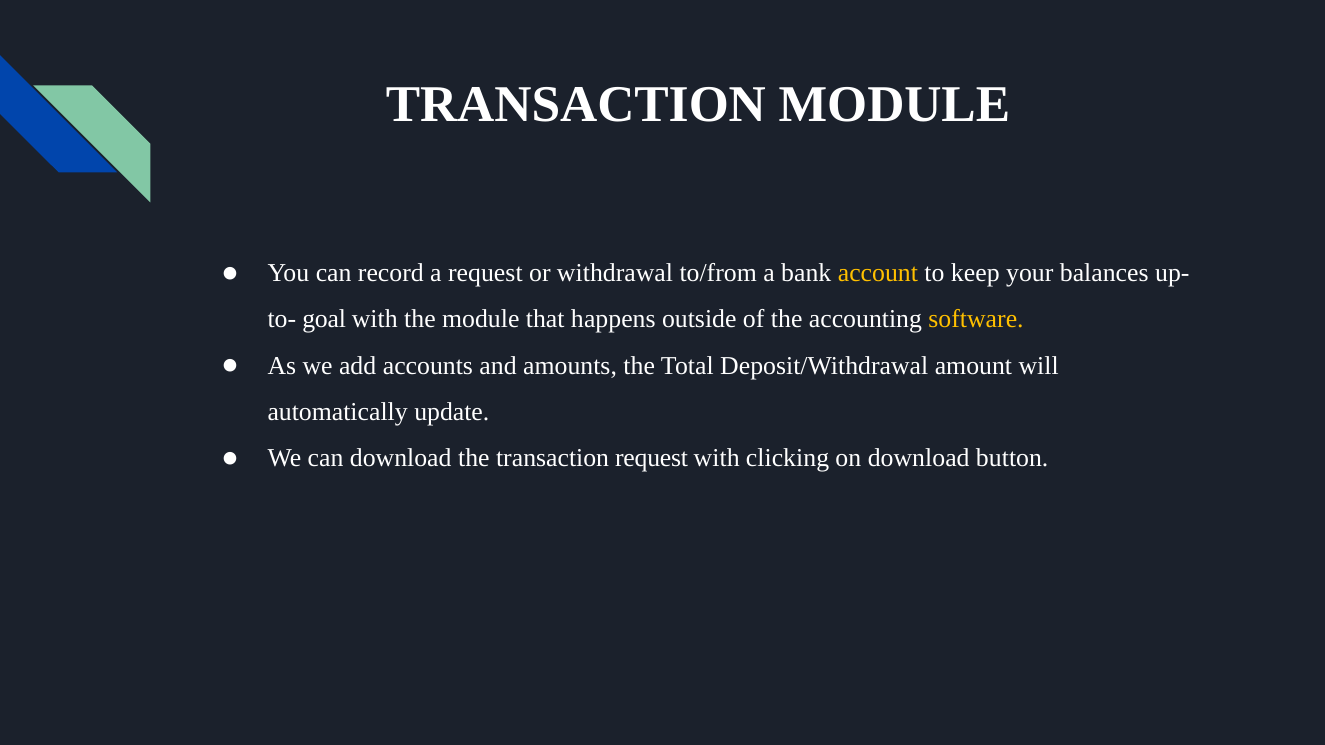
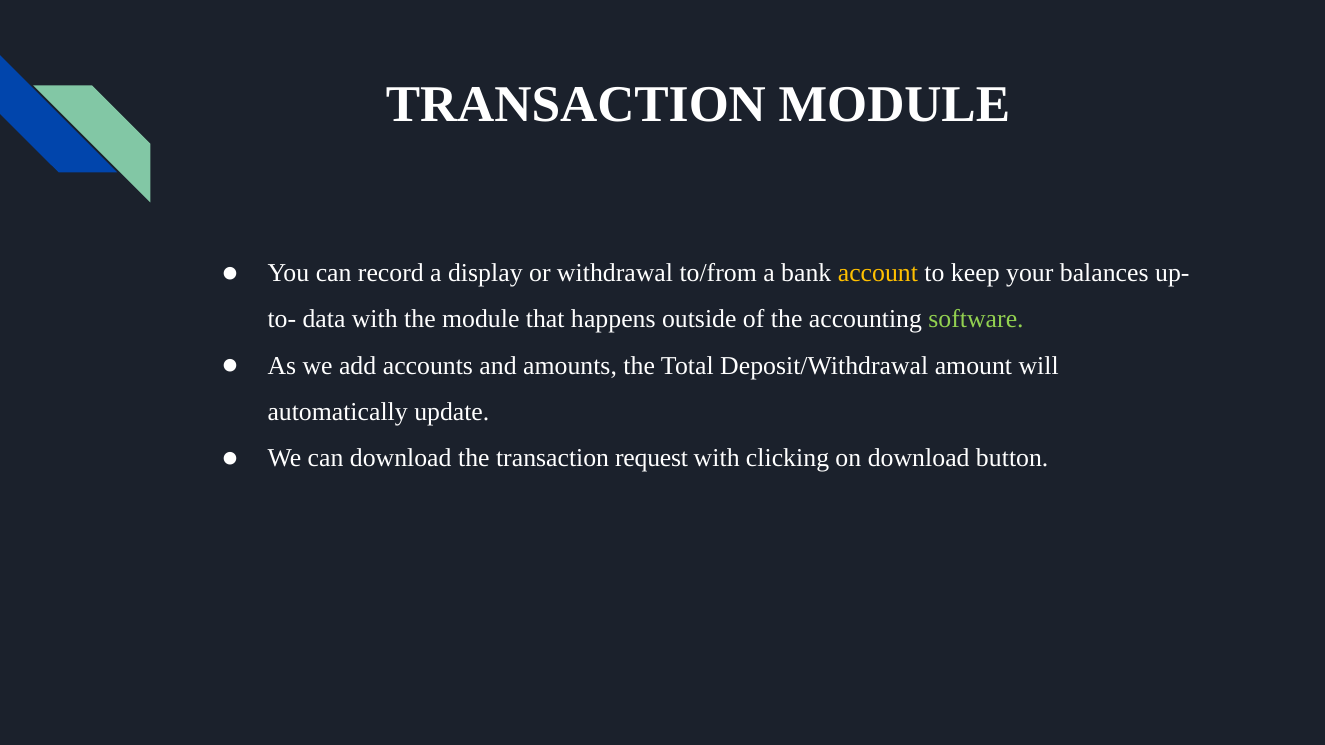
a request: request -> display (485, 273)
goal: goal -> data (324, 319)
software colour: yellow -> light green (976, 319)
